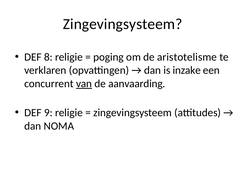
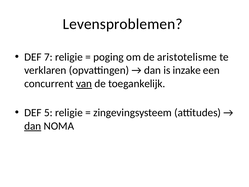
Zingevingsysteem: Zingevingsysteem -> Levensproblemen (123, 24)
8: 8 -> 7 (48, 57)
aanvaarding: aanvaarding -> toegankelijk (137, 83)
9: 9 -> 5 (48, 113)
dan underline: none -> present (33, 126)
